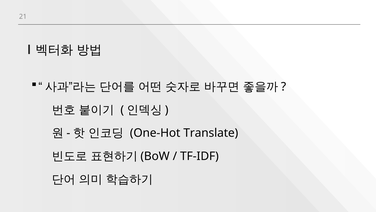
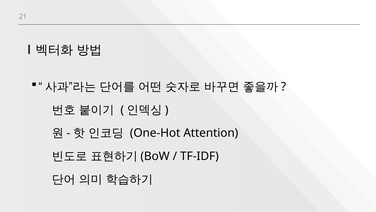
Translate: Translate -> Attention (211, 133)
